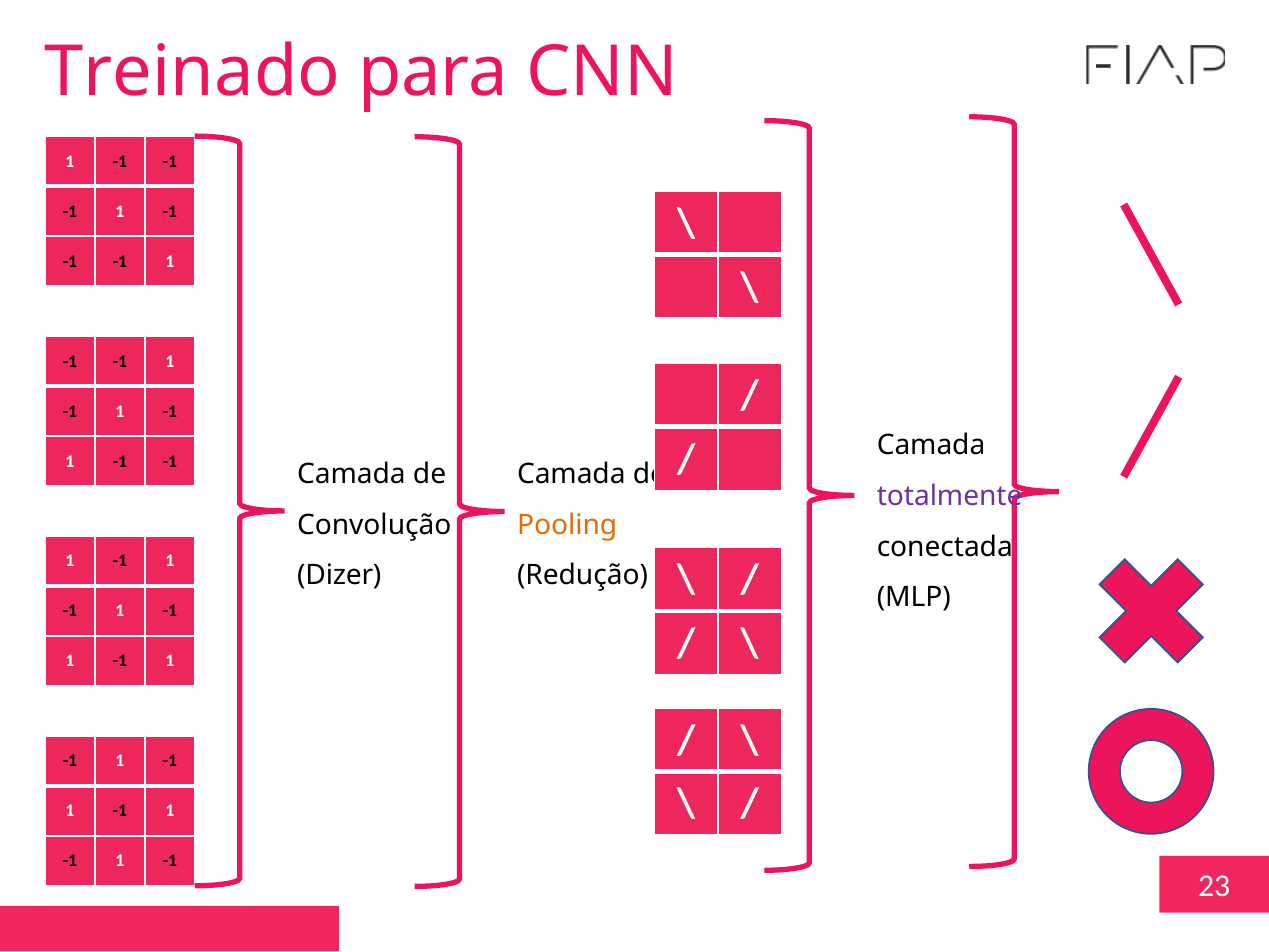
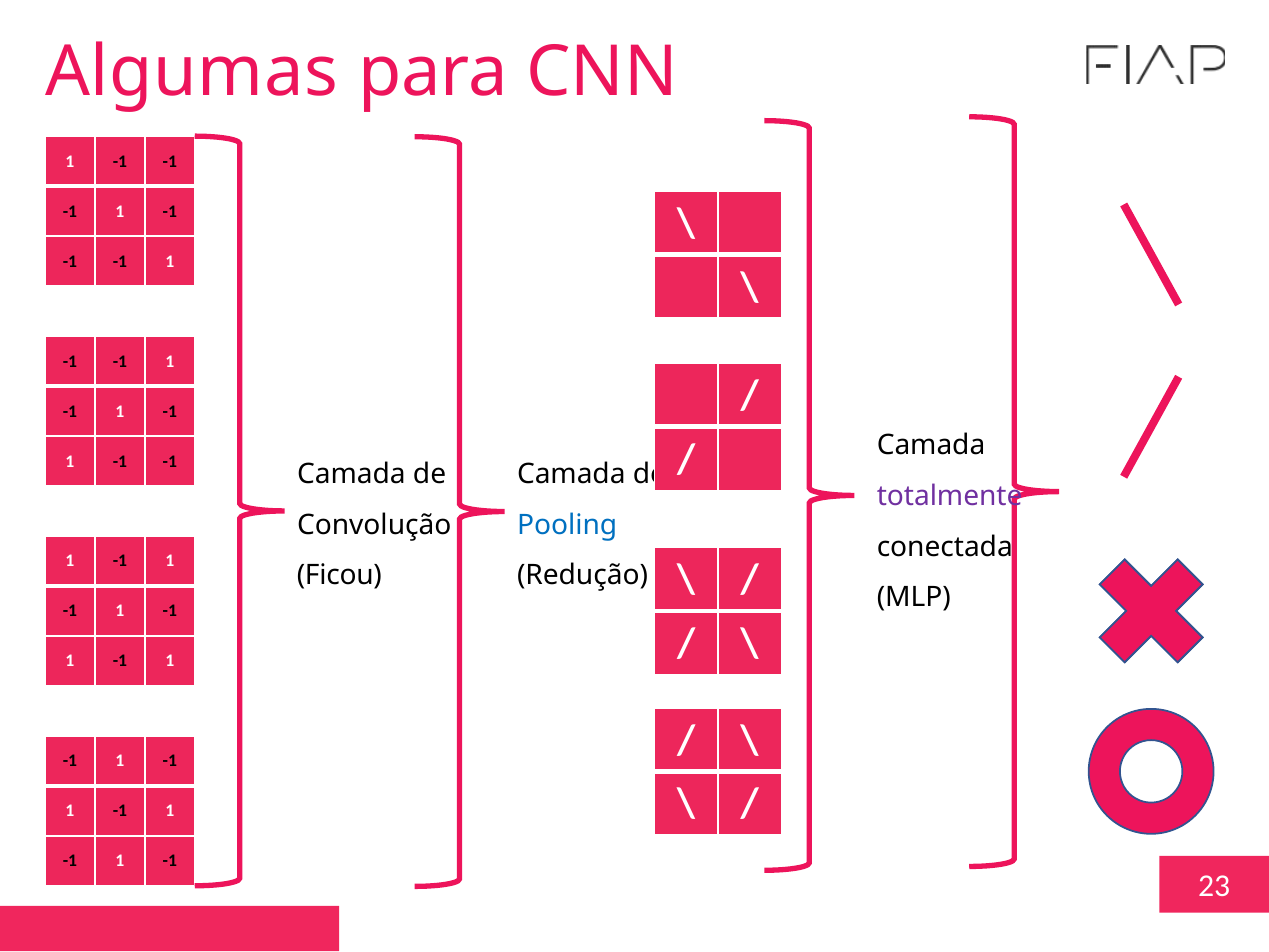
Treinado: Treinado -> Algumas (192, 72)
Pooling colour: orange -> blue (567, 525)
Dizer: Dizer -> Ficou (339, 575)
